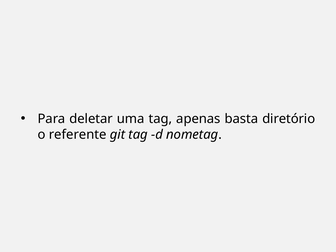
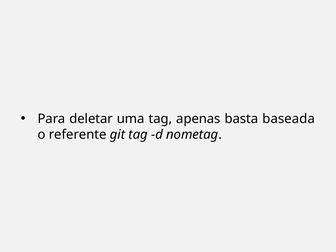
diretório: diretório -> baseada (289, 119)
